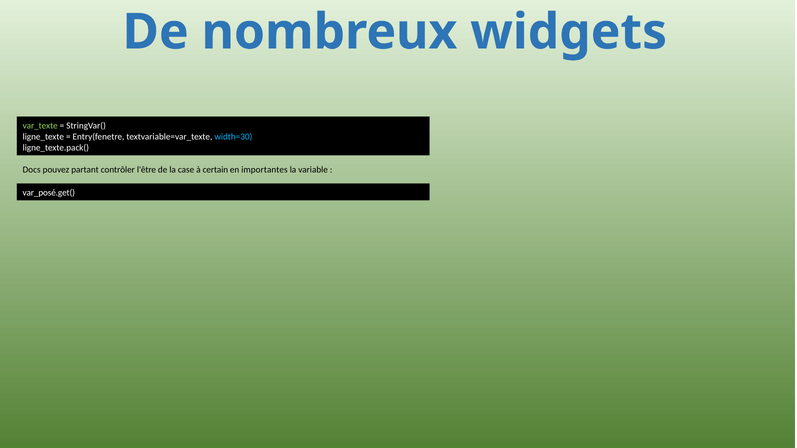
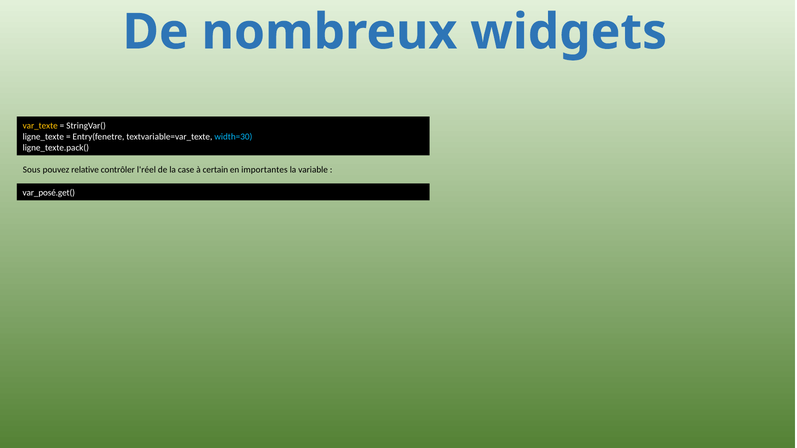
var_texte colour: light green -> yellow (40, 126)
Docs: Docs -> Sous (32, 170)
partant: partant -> relative (85, 170)
l'être: l'être -> l'réel (146, 170)
